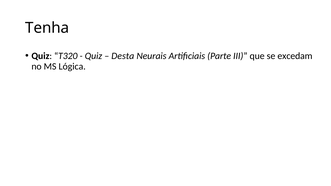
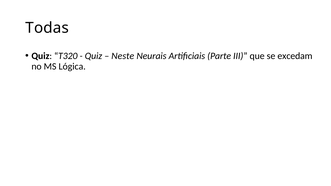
Tenha: Tenha -> Todas (47, 28)
Desta: Desta -> Neste (123, 56)
